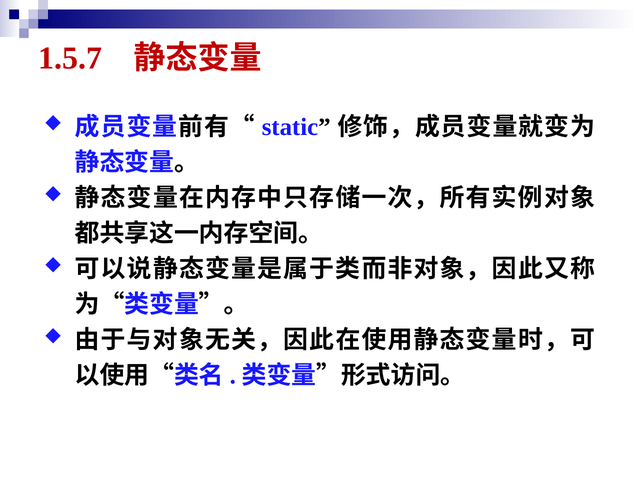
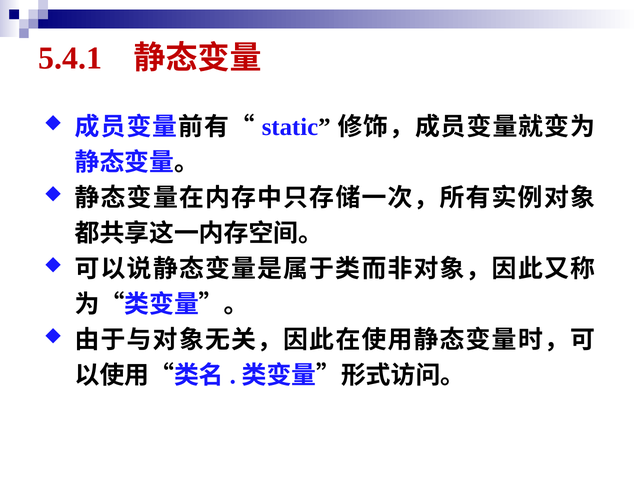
1.5.7: 1.5.7 -> 5.4.1 (70, 58)
